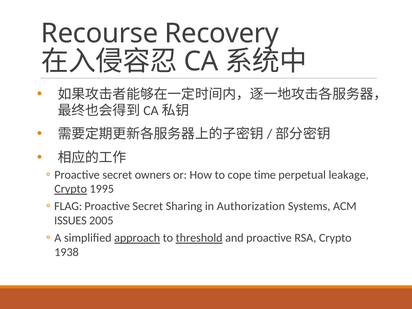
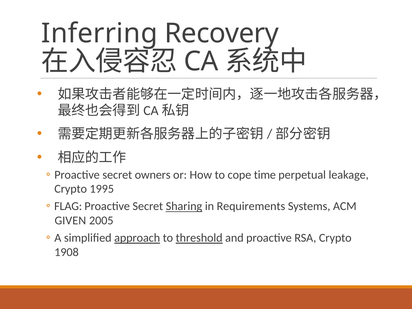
Recourse: Recourse -> Inferring (99, 34)
Crypto underline: present -> none (71, 189)
Sharing underline: none -> present (184, 206)
Authorization: Authorization -> Requirements (251, 206)
ISSUES: ISSUES -> GIVEN (70, 221)
1938: 1938 -> 1908 (67, 252)
